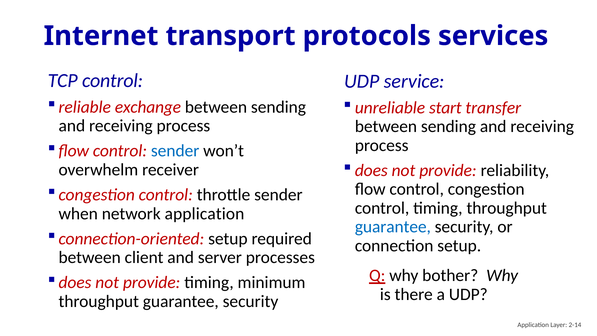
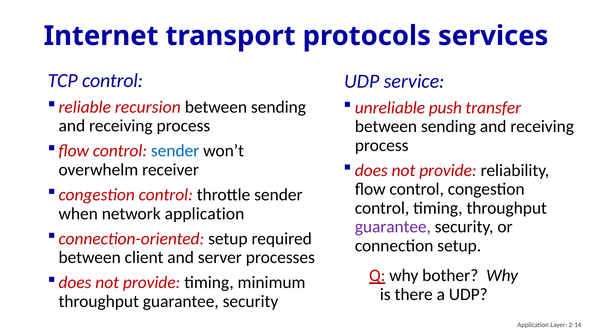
exchange: exchange -> recursion (148, 107)
start: start -> push (445, 108)
guarantee colour: blue -> purple (393, 227)
